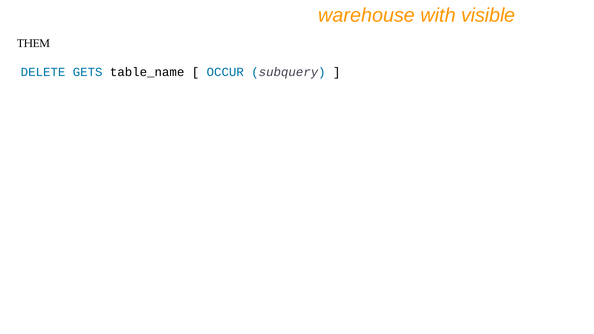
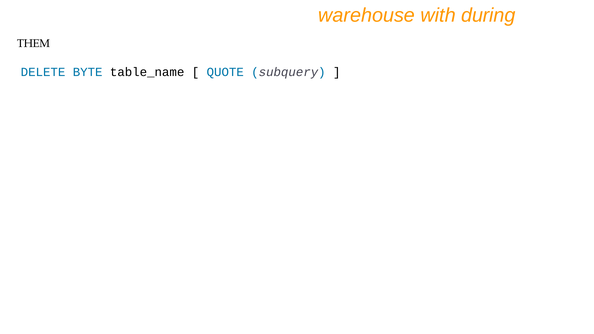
visible: visible -> during (488, 15)
GETS: GETS -> BYTE (88, 72)
OCCUR: OCCUR -> QUOTE (225, 72)
